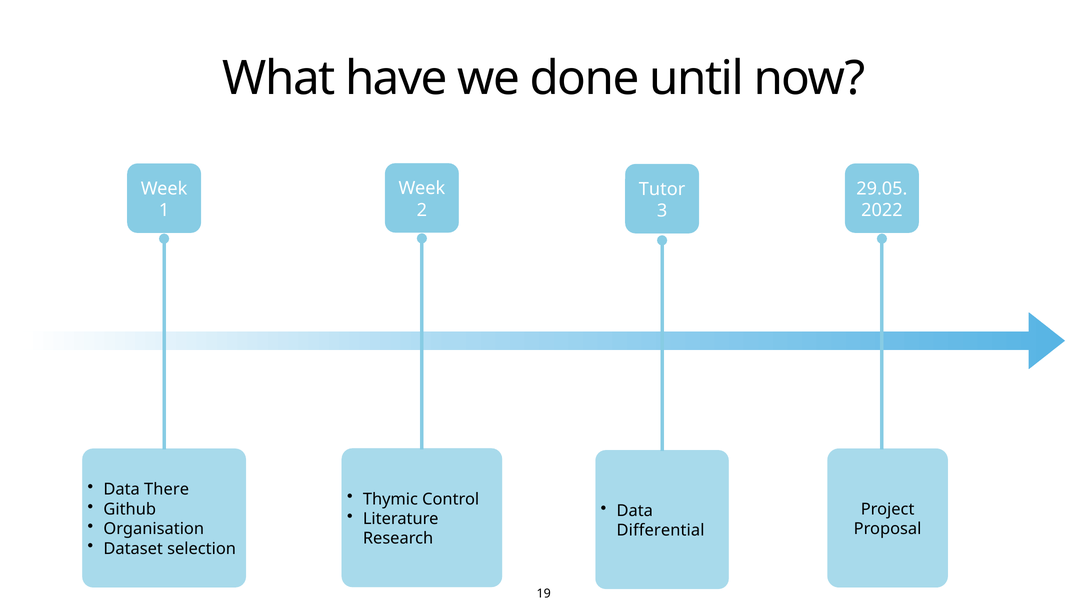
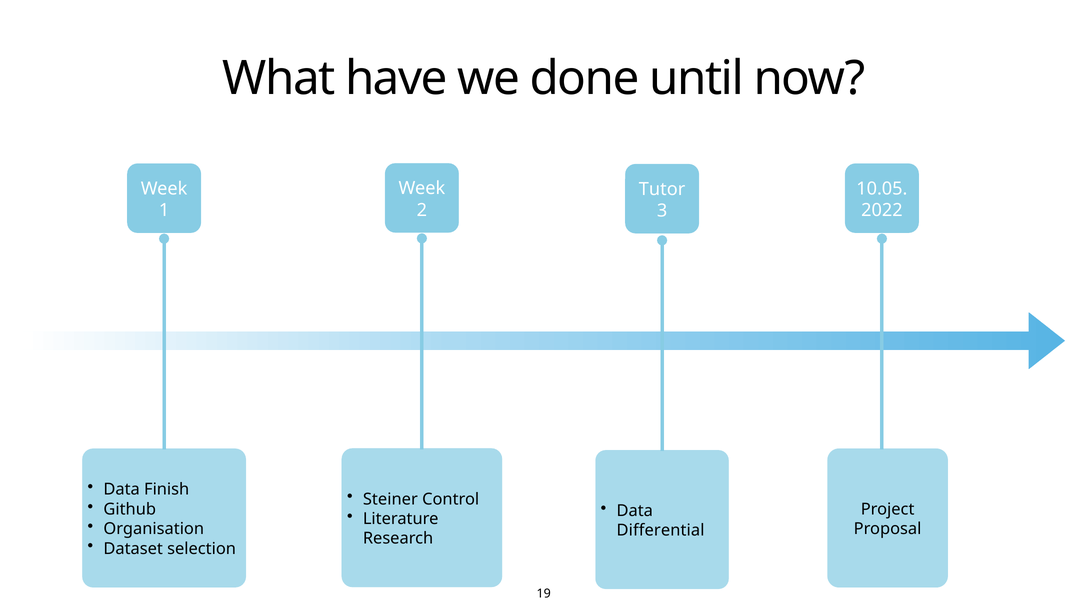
29.05: 29.05 -> 10.05 (882, 189)
There: There -> Finish (167, 490)
Thymic: Thymic -> Steiner (390, 499)
